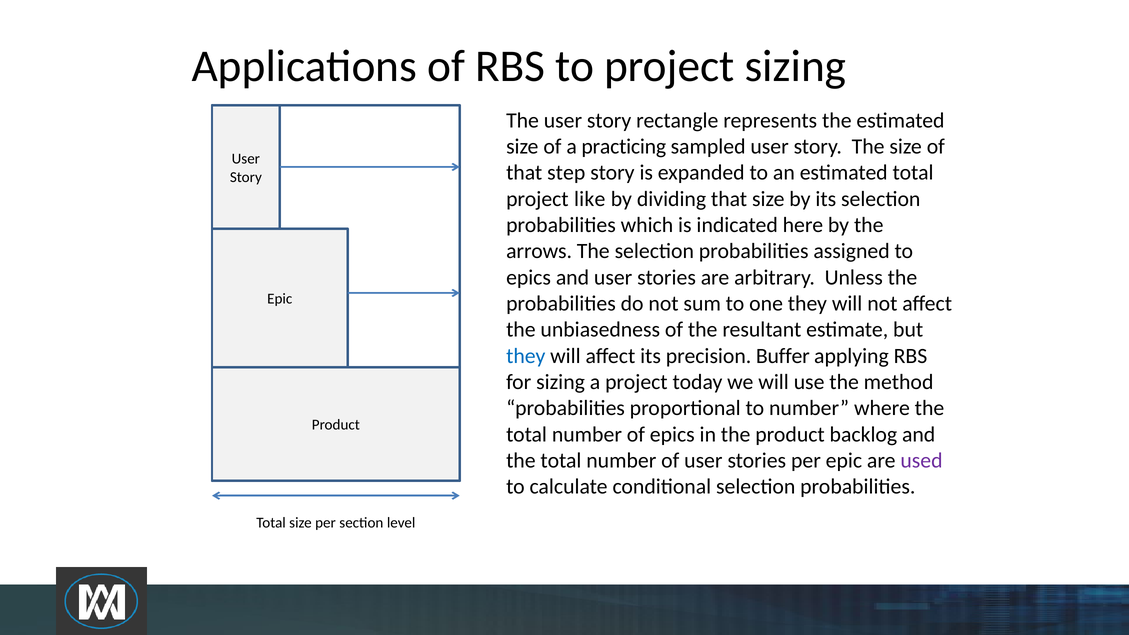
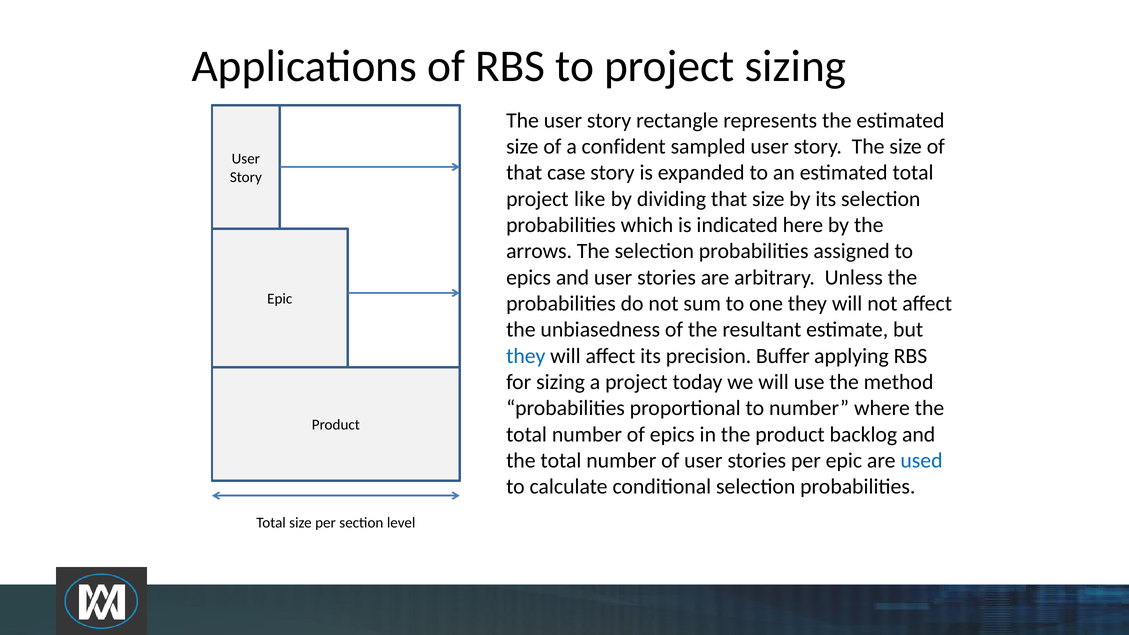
practicing: practicing -> confident (624, 147)
step: step -> case (566, 173)
used colour: purple -> blue (922, 461)
